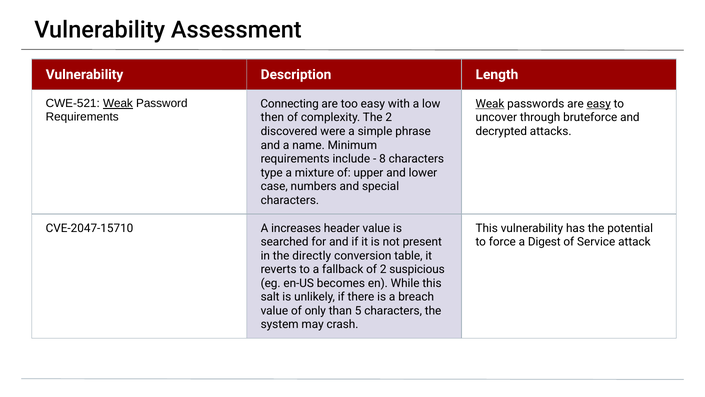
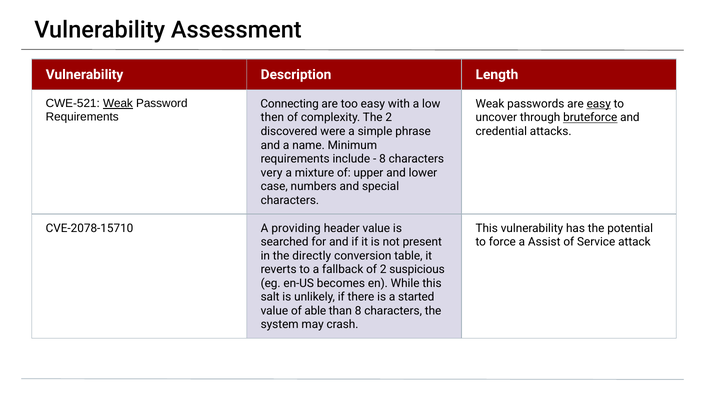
Weak underline: present -> none (490, 104)
bruteforce underline: none -> present (590, 117)
decrypted: decrypted -> credential (501, 131)
type: type -> very (272, 173)
CVE-2047-15710: CVE-2047-15710 -> CVE-2078-15710 (90, 228)
increases: increases -> providing (296, 228)
Digest: Digest -> Assist (544, 242)
breach: breach -> started (416, 297)
only: only -> able (315, 310)
than 5: 5 -> 8 (358, 310)
